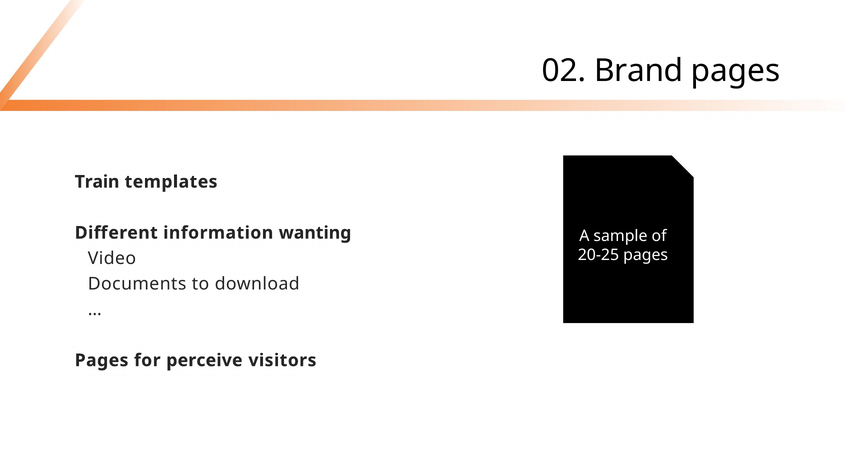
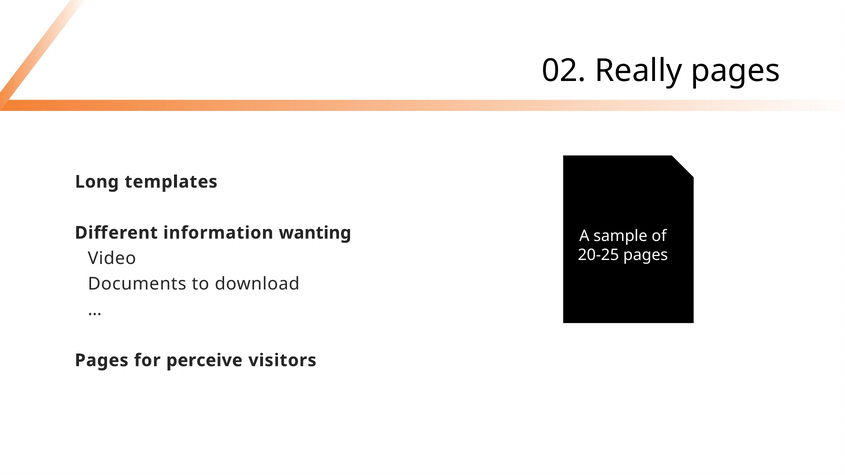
Brand: Brand -> Really (638, 71)
Train: Train -> Long (97, 182)
